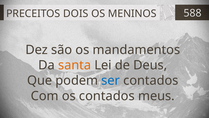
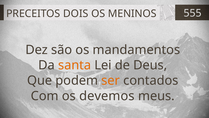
588: 588 -> 555 (193, 13)
ser colour: blue -> orange (111, 80)
os contados: contados -> devemos (107, 96)
